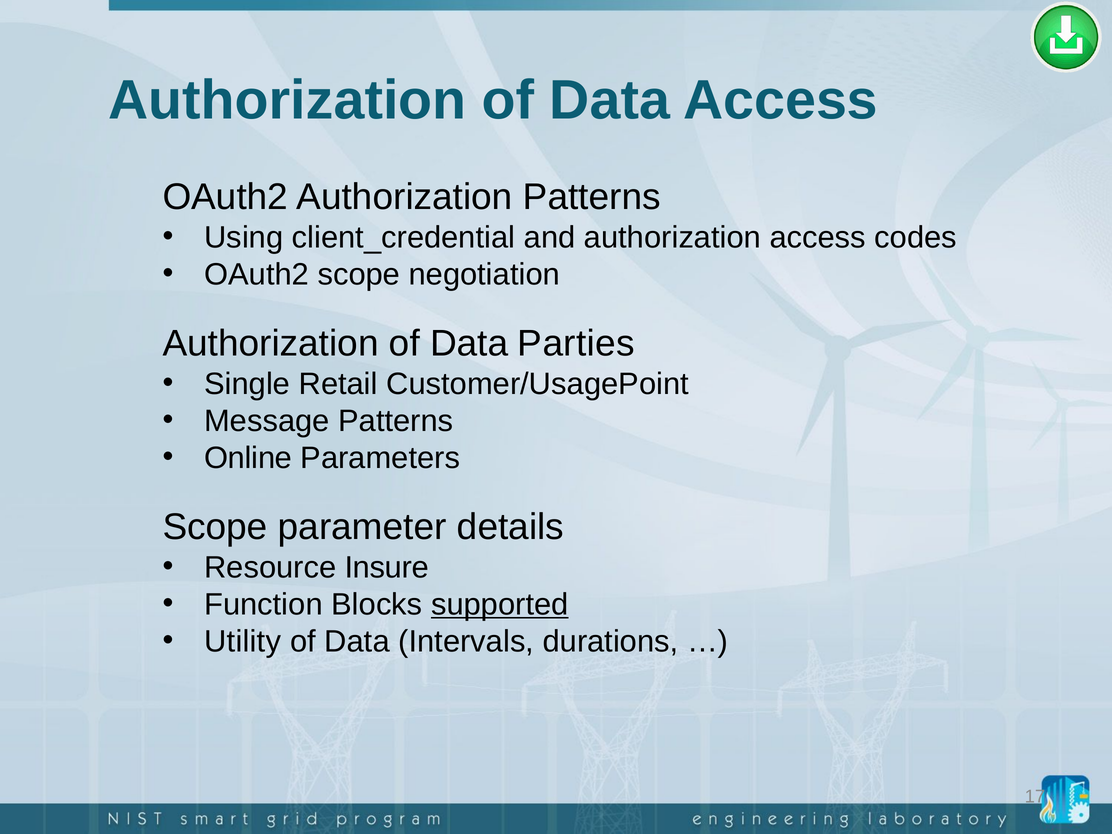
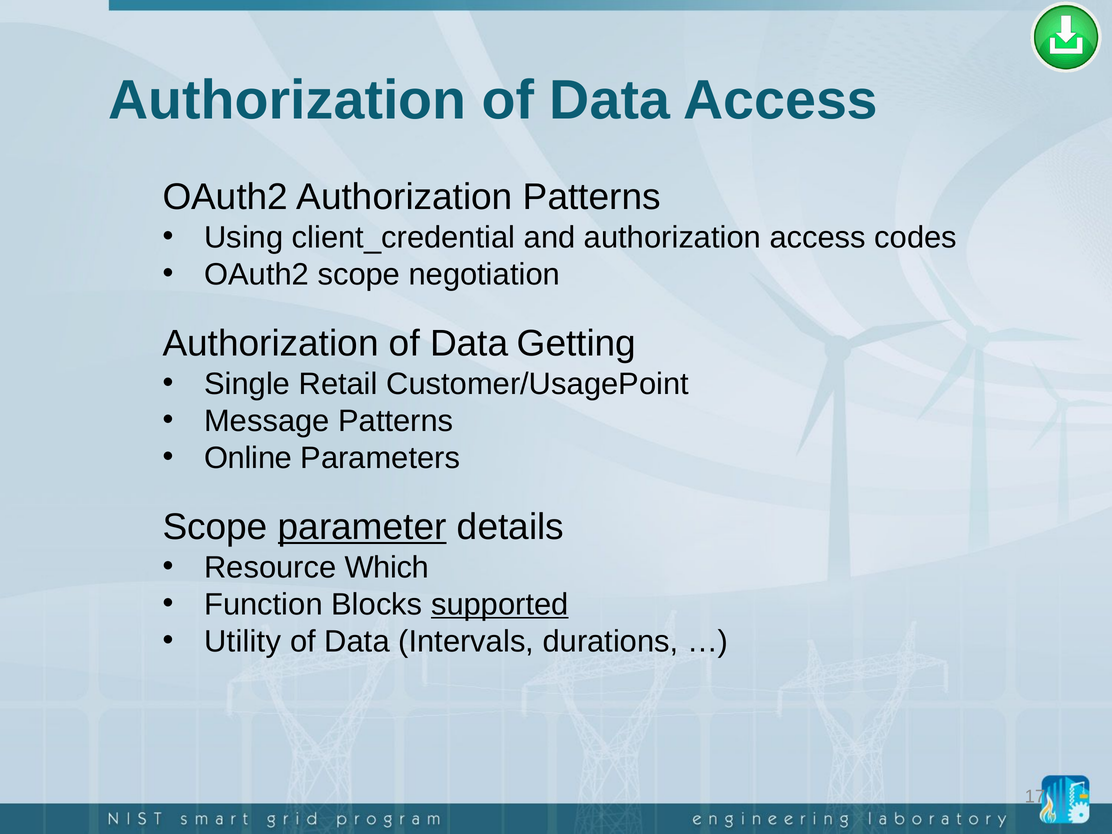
Parties: Parties -> Getting (576, 344)
parameter underline: none -> present (362, 527)
Insure: Insure -> Which (387, 567)
